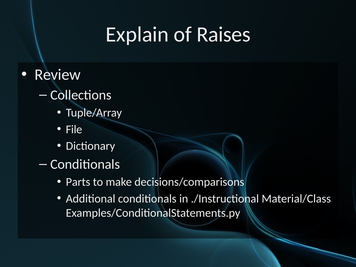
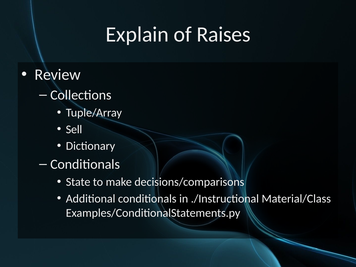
File: File -> Sell (74, 129)
Parts: Parts -> State (78, 182)
